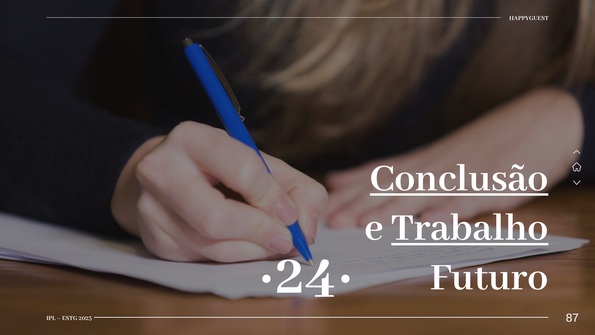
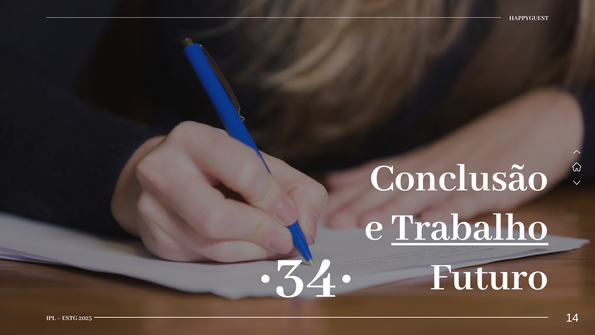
Conclusão underline: present -> none (459, 177)
·24·: ·24· -> ·34· (306, 272)
87: 87 -> 14 (572, 318)
